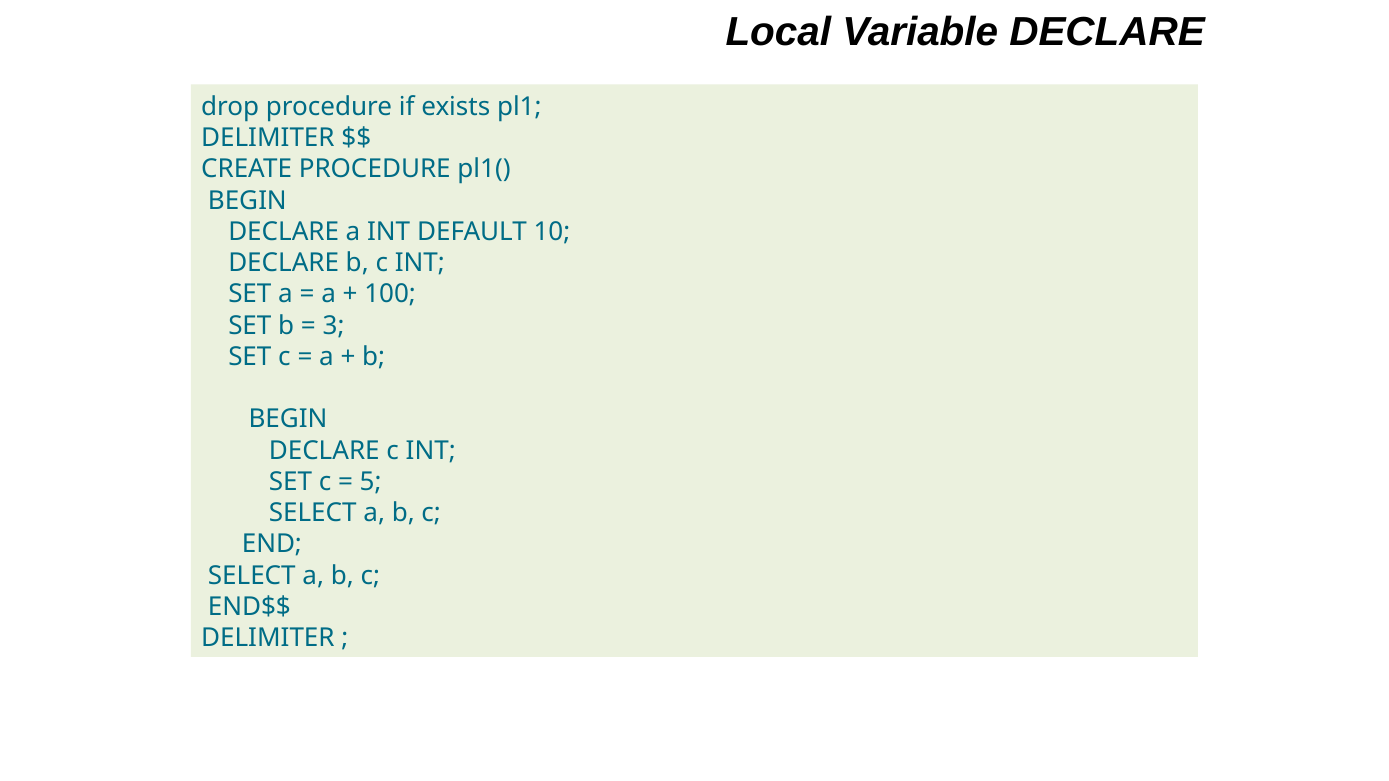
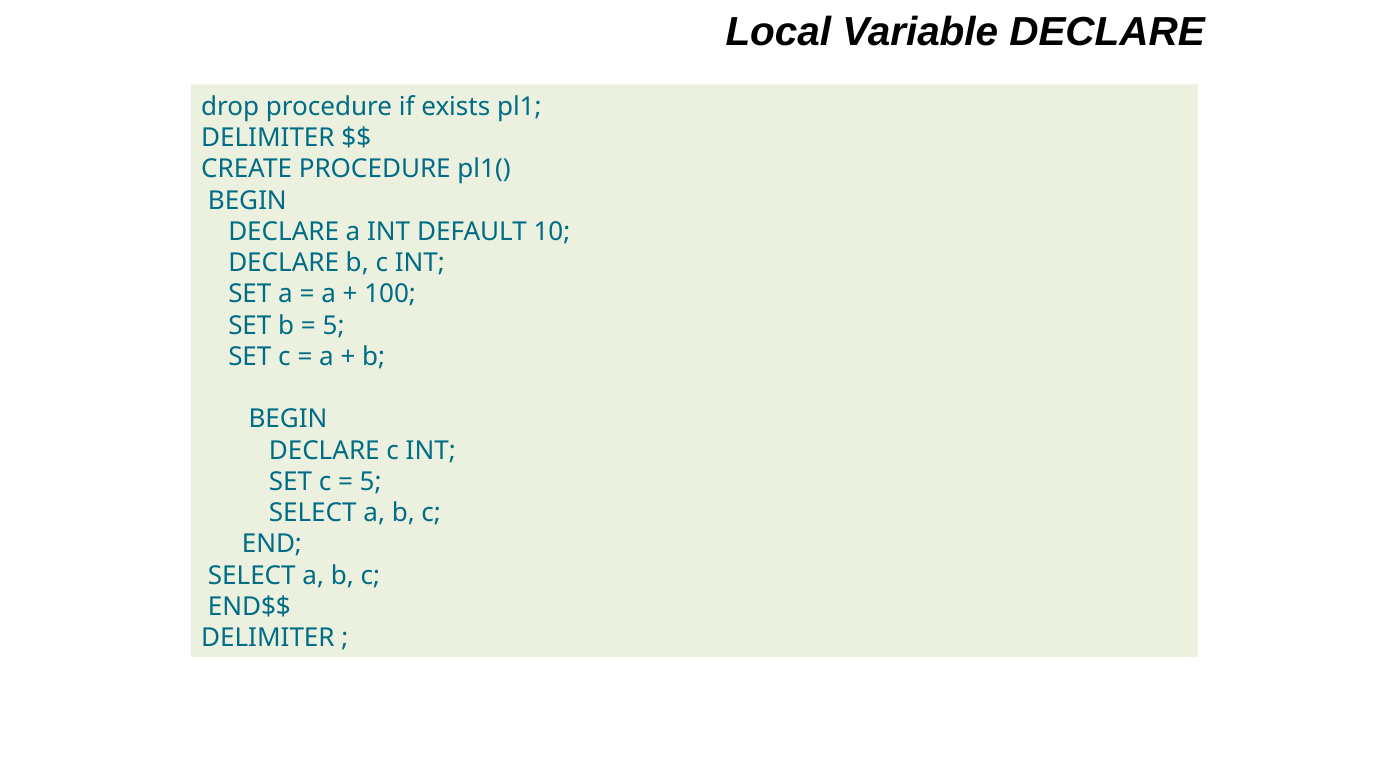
3: 3 -> 5 (334, 326)
